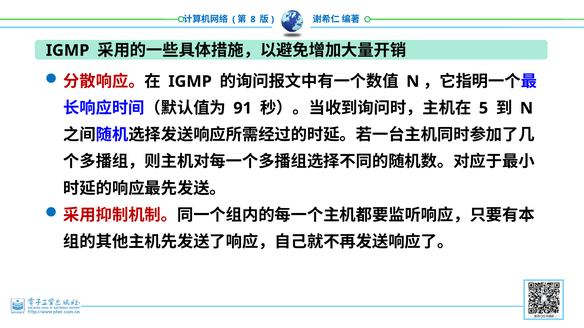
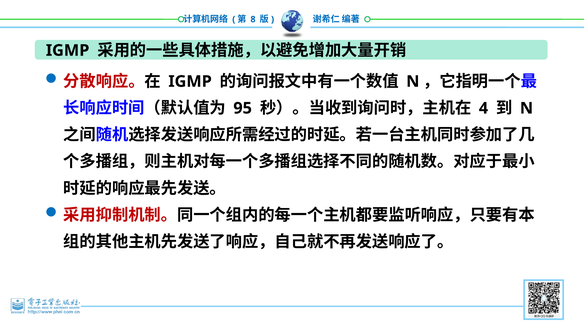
91: 91 -> 95 (243, 108)
5: 5 -> 4 (483, 108)
